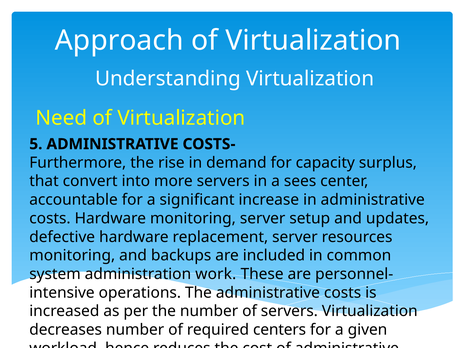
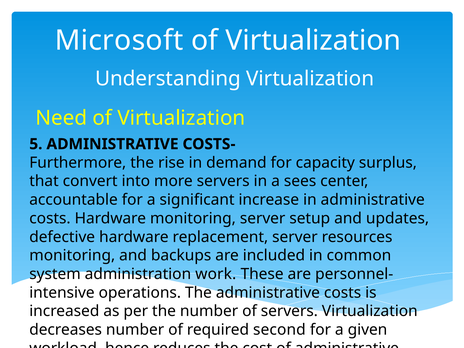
Approach: Approach -> Microsoft (119, 41)
centers: centers -> second (279, 330)
